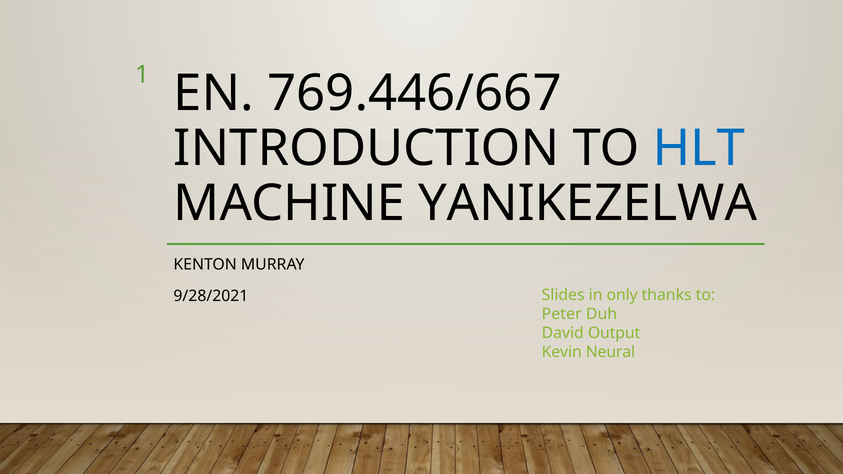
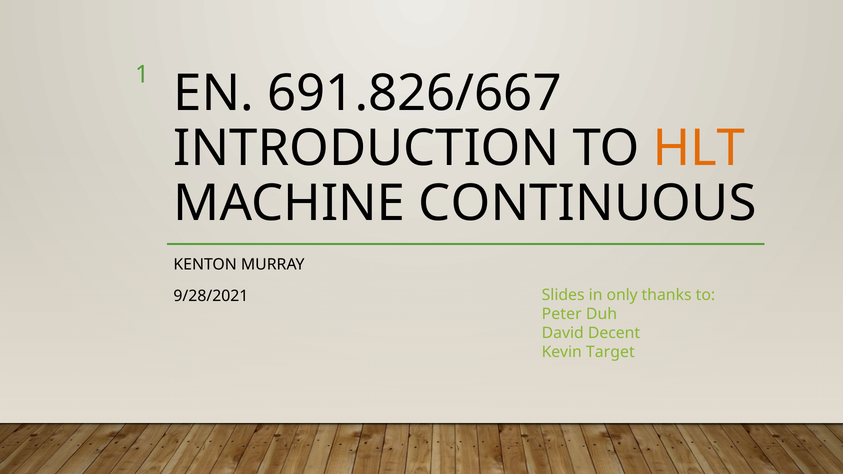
769.446/667: 769.446/667 -> 691.826/667 (414, 93)
HLT colour: blue -> orange (699, 148)
YANIKEZELWA: YANIKEZELWA -> CONTINUOUS (588, 203)
Output: Output -> Decent (614, 333)
Neural: Neural -> Target (610, 352)
